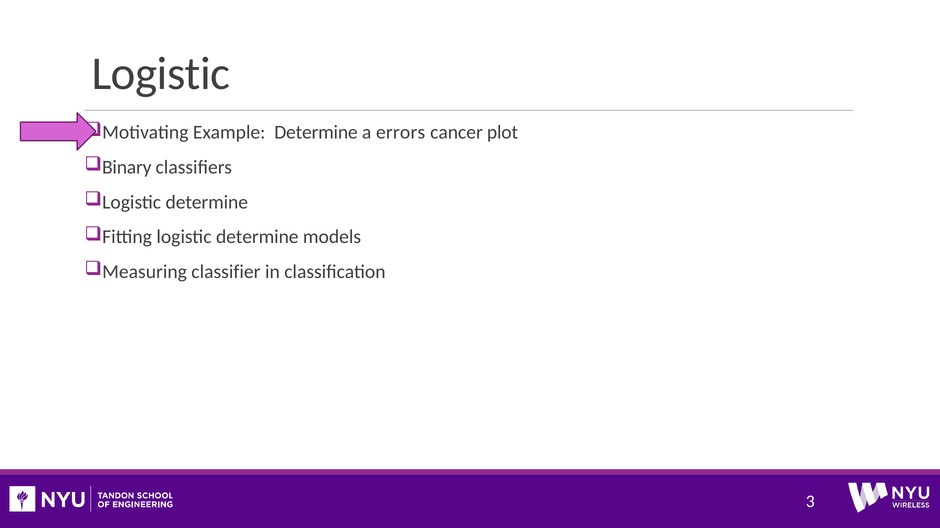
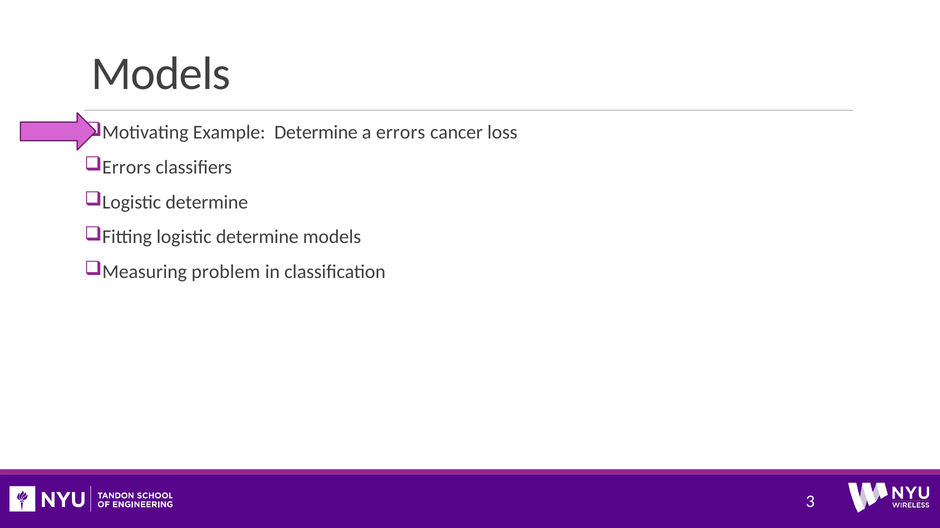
Logistic: Logistic -> Models (161, 74)
plot: plot -> loss (502, 133)
Binary: Binary -> Errors (127, 168)
classifier: classifier -> problem (226, 272)
